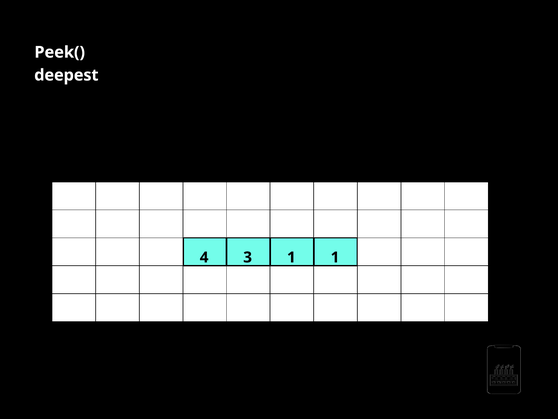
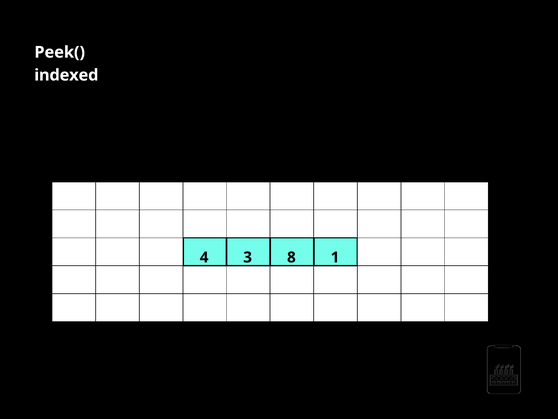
deepest: deepest -> indexed (66, 75)
3 1: 1 -> 8 (291, 257)
